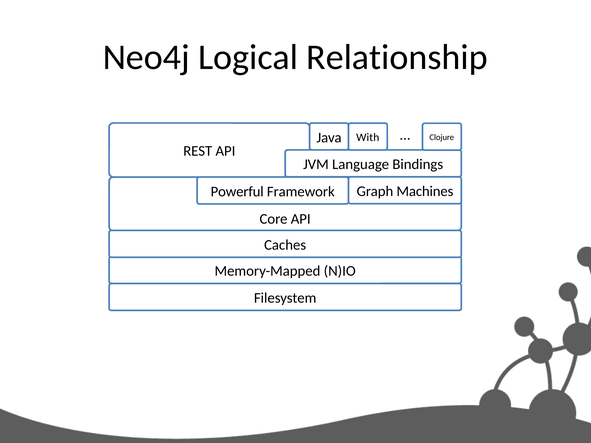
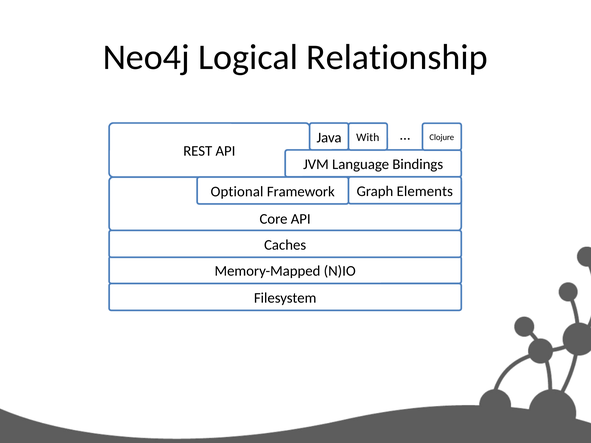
Powerful: Powerful -> Optional (237, 192)
Machines: Machines -> Elements (425, 191)
